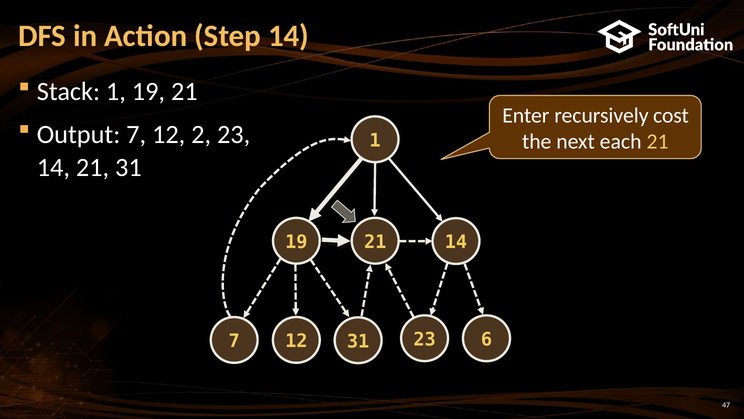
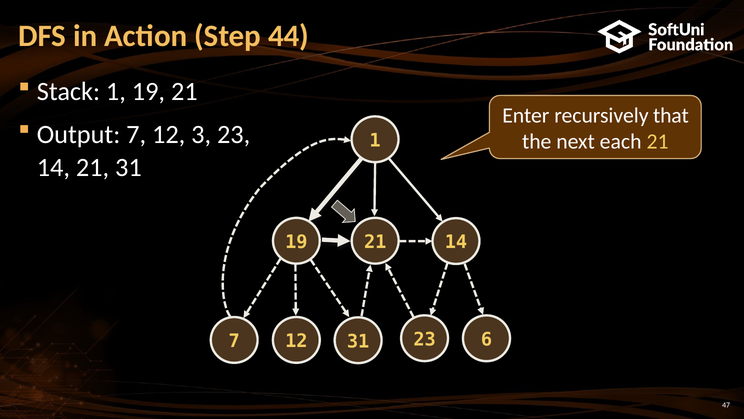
Step 14: 14 -> 44 (289, 36)
cost: cost -> that (671, 115)
2: 2 -> 3 (201, 134)
